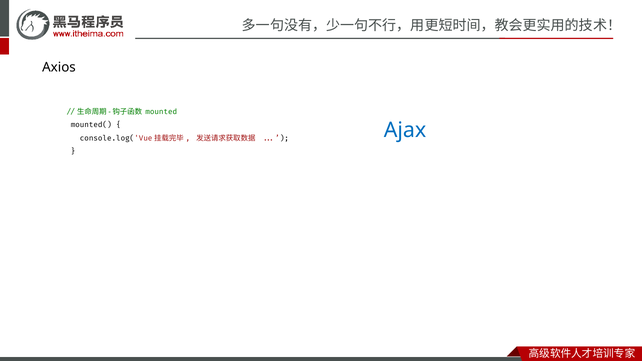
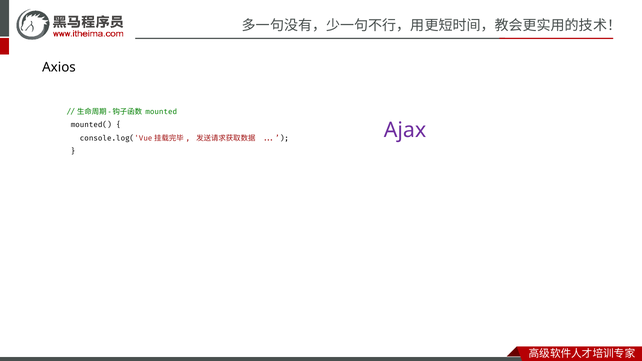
Ajax colour: blue -> purple (405, 130)
